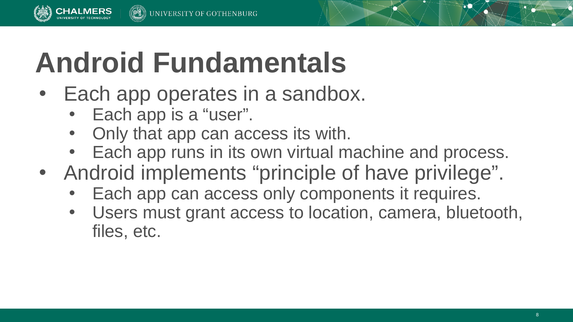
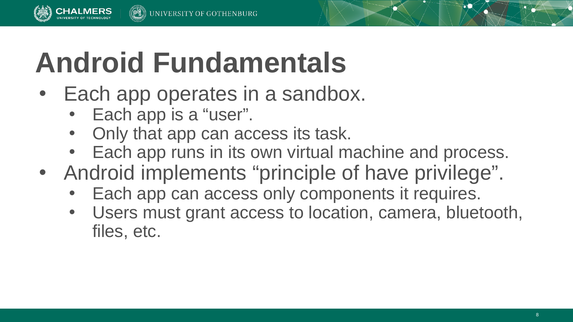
with: with -> task (333, 134)
